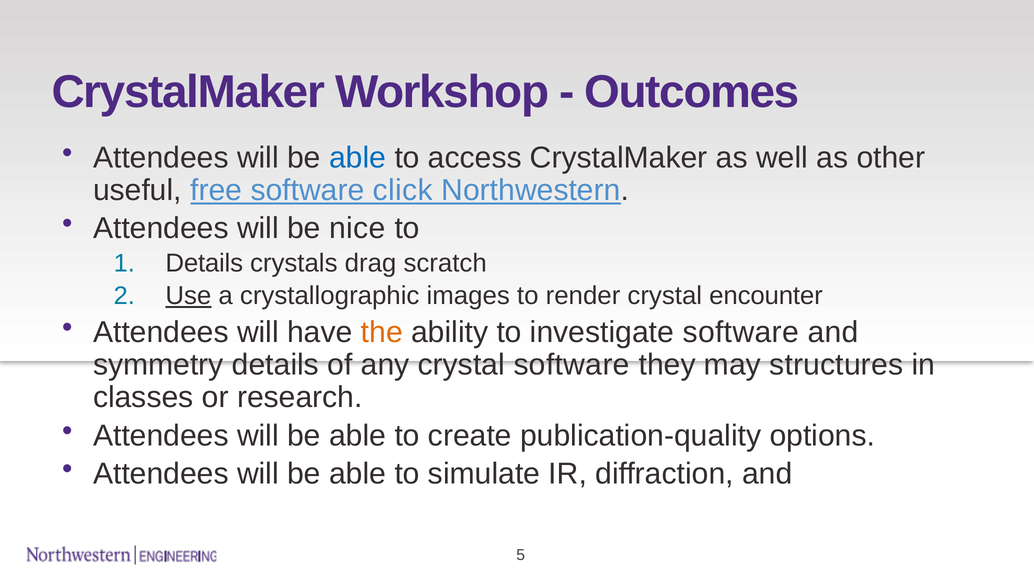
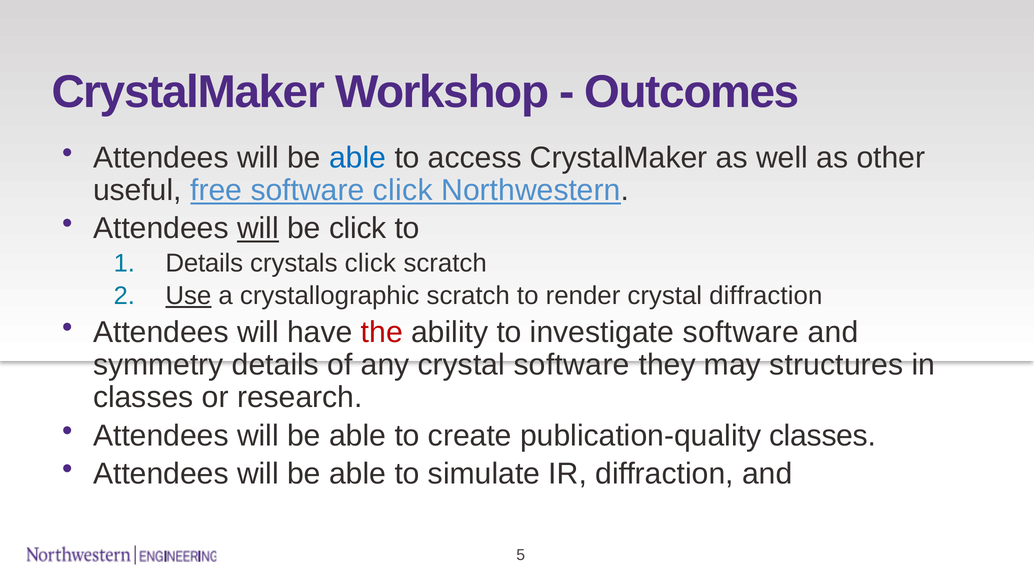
will underline: none -> present (258, 228)
be nice: nice -> click (358, 228)
crystals drag: drag -> click (370, 263)
crystallographic images: images -> scratch (468, 296)
crystal encounter: encounter -> diffraction (766, 296)
the colour: orange -> red (382, 332)
publication-quality options: options -> classes (823, 436)
